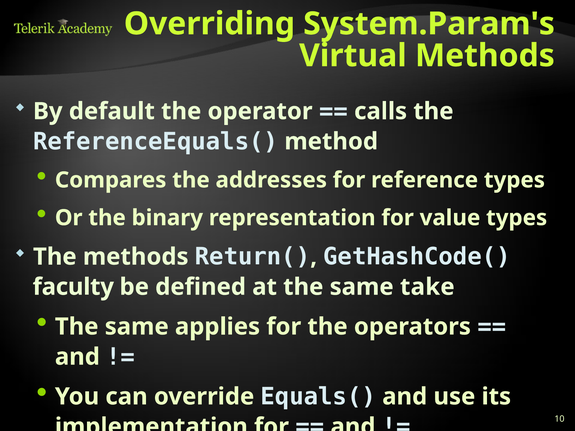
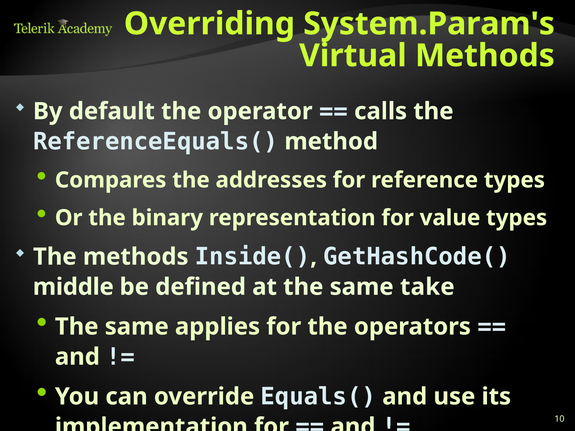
Return(: Return( -> Inside( (252, 257)
faculty: faculty -> middle (73, 287)
